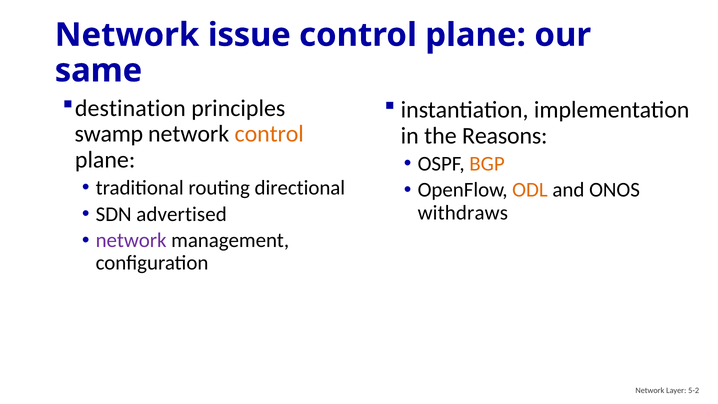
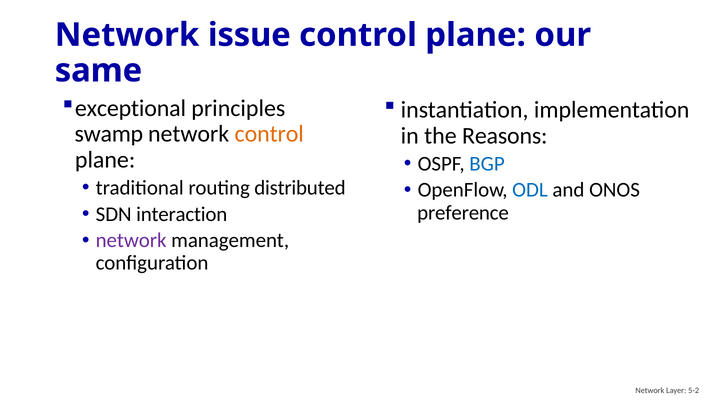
destination: destination -> exceptional (130, 108)
BGP colour: orange -> blue (487, 164)
directional: directional -> distributed (300, 188)
ODL colour: orange -> blue (530, 190)
advertised: advertised -> interaction (182, 214)
withdraws: withdraws -> preference (463, 213)
